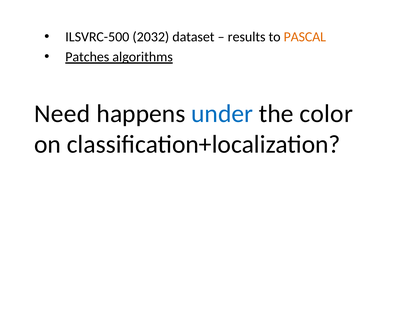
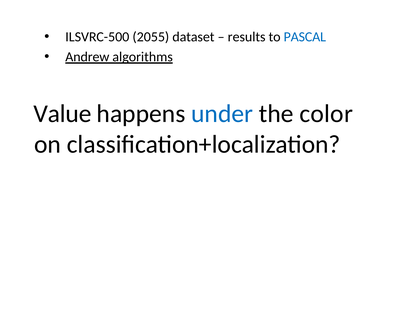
2032: 2032 -> 2055 (151, 37)
PASCAL colour: orange -> blue (305, 37)
Patches: Patches -> Andrew (87, 57)
Need: Need -> Value (63, 114)
